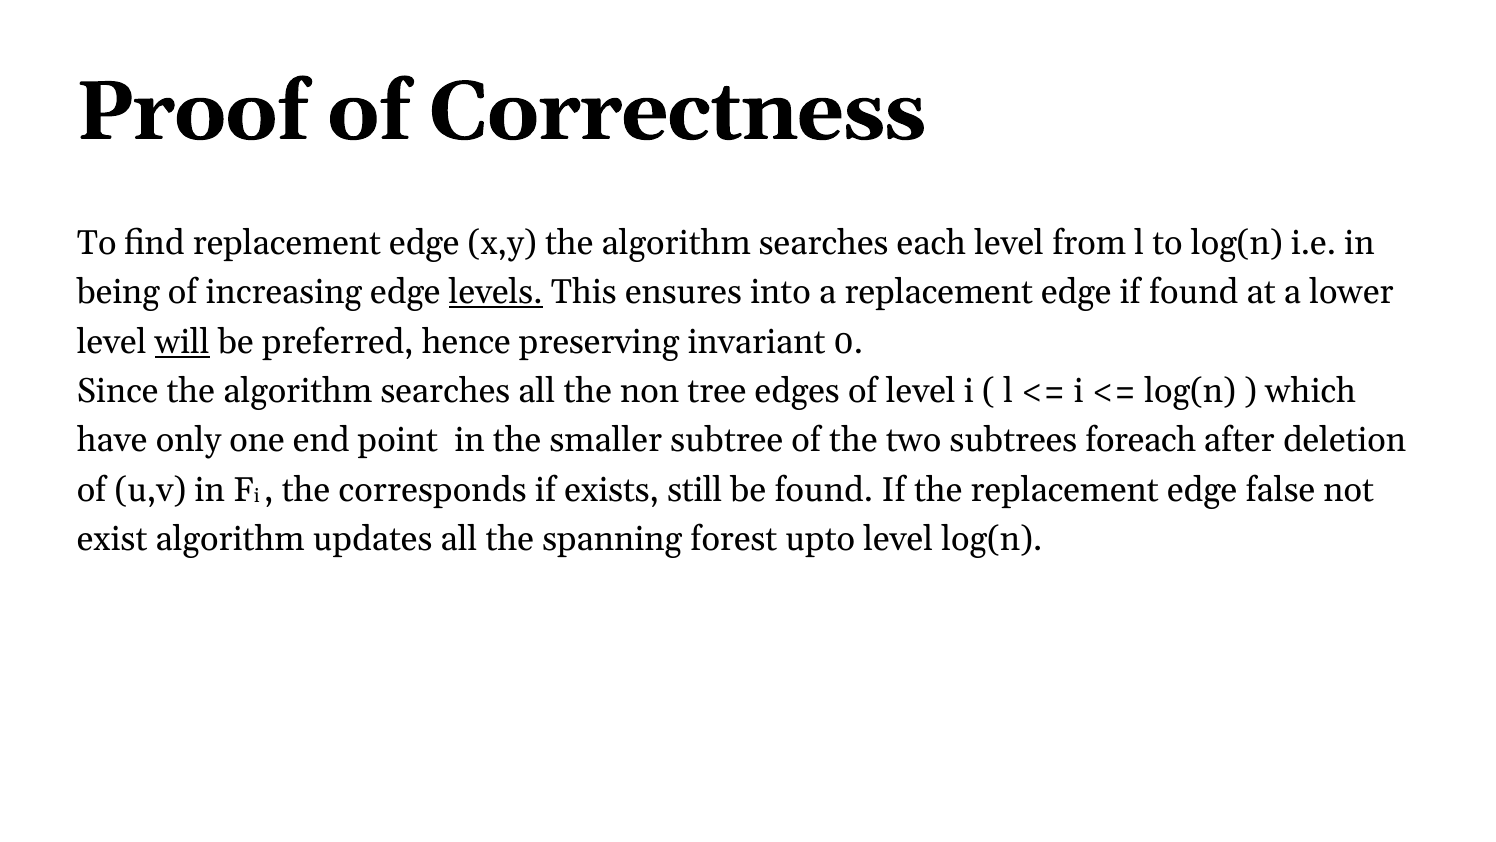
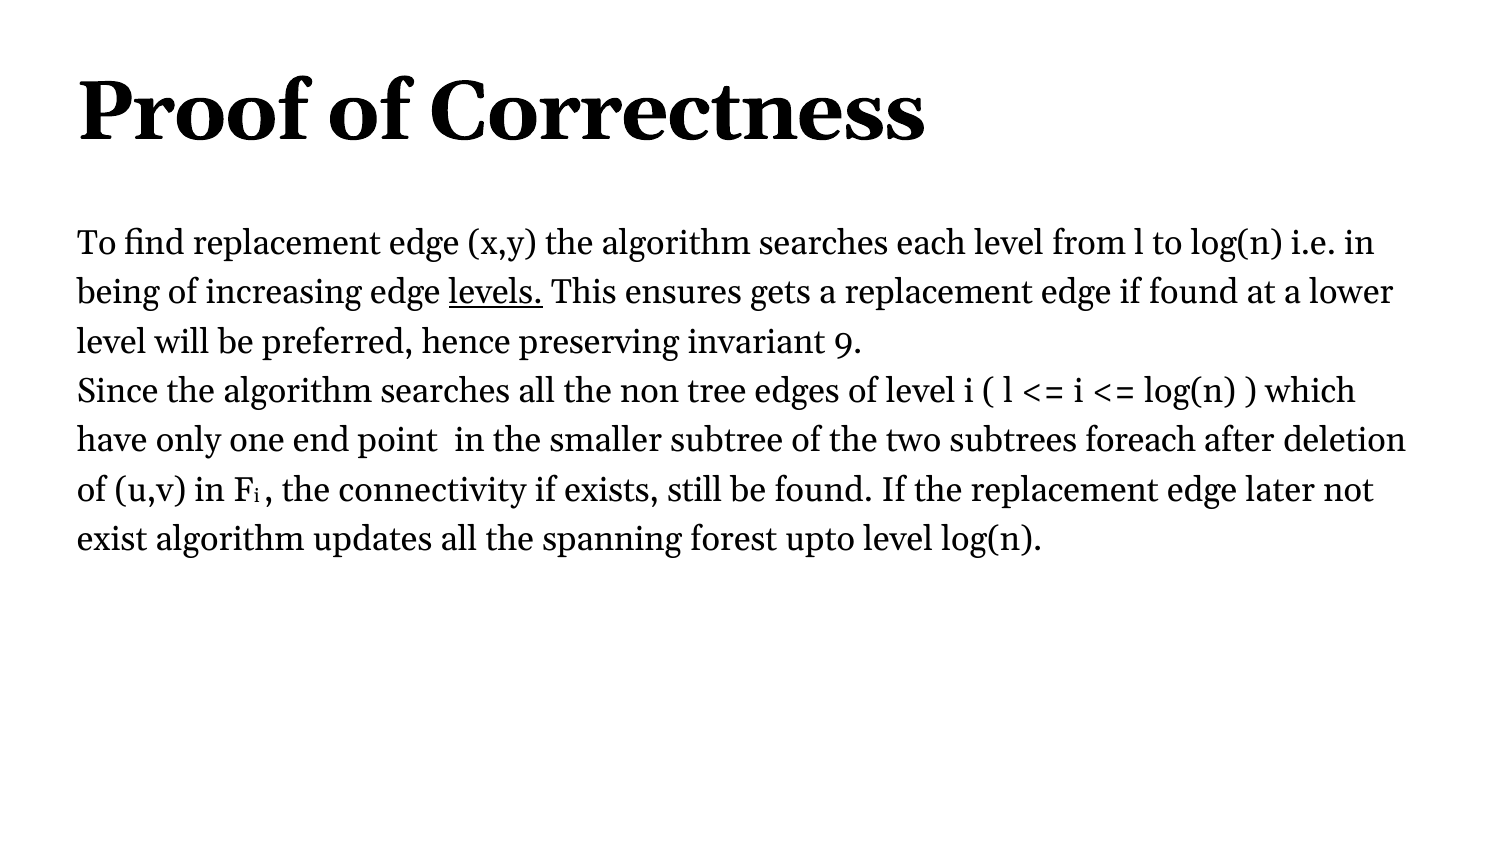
into: into -> gets (780, 292)
will underline: present -> none (182, 342)
0: 0 -> 9 (848, 342)
corresponds: corresponds -> connectivity (432, 490)
false: false -> later (1280, 490)
